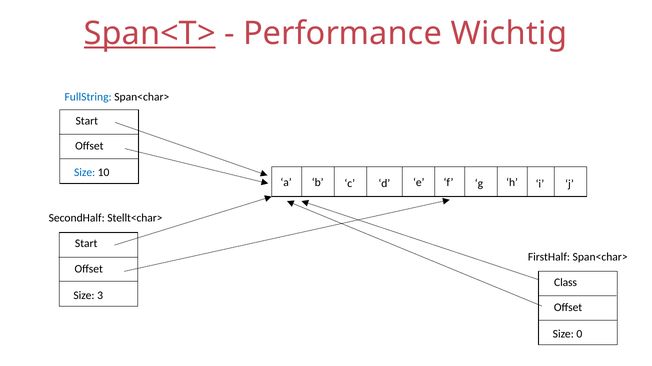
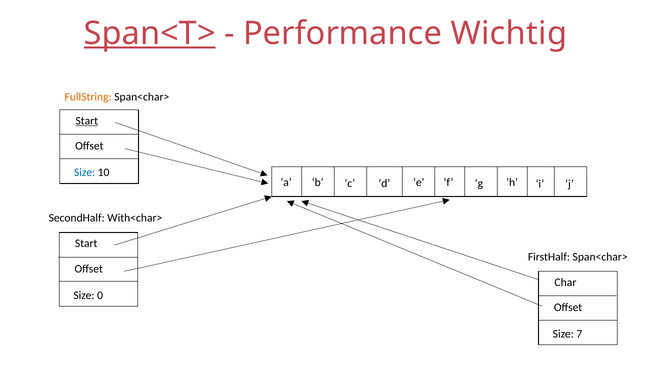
FullString colour: blue -> orange (88, 97)
Start underline: none -> present (87, 121)
Stellt<char>: Stellt<char> -> With<char> (135, 219)
Class: Class -> Char (565, 283)
3: 3 -> 0 (100, 296)
0: 0 -> 7 (579, 335)
